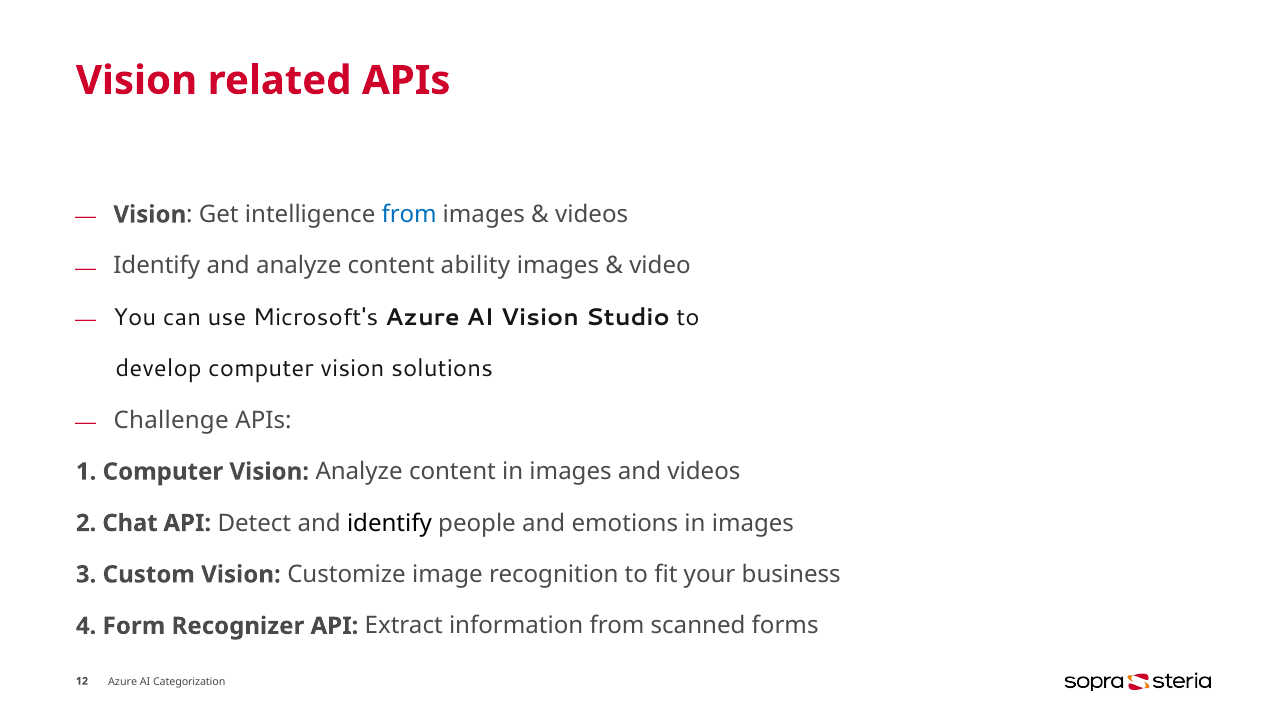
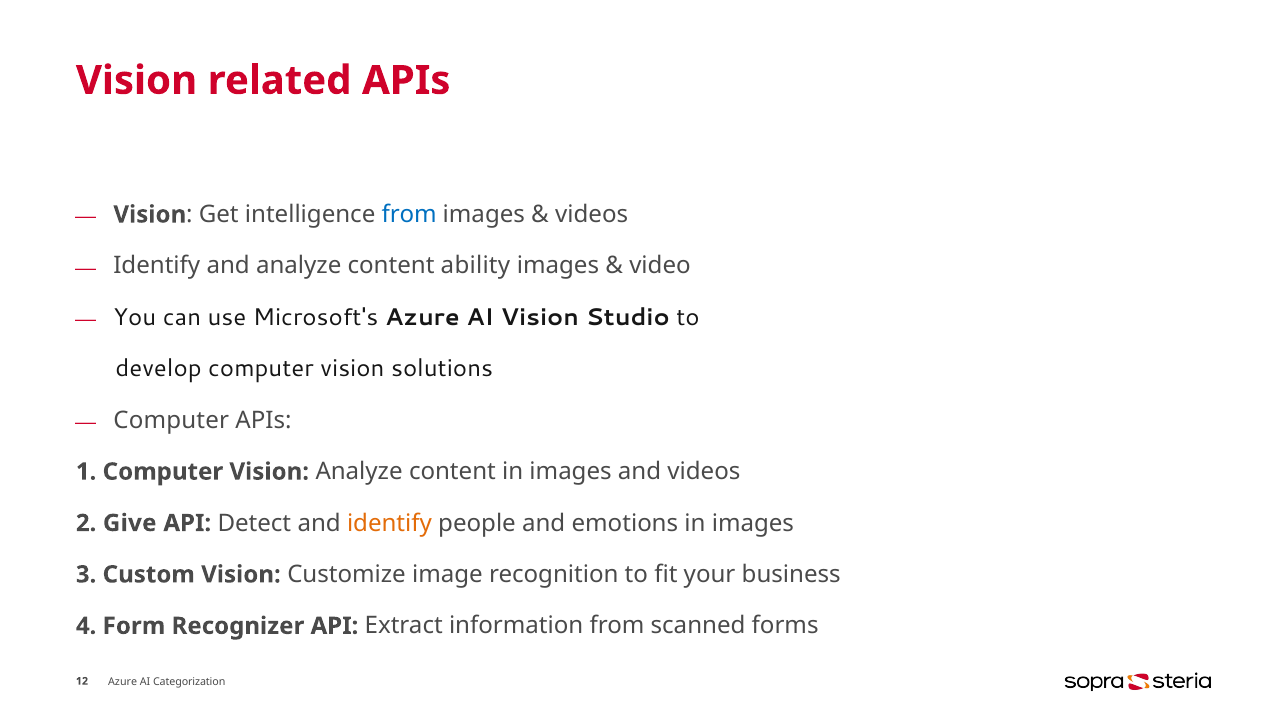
Challenge: Challenge -> Computer (171, 420)
Chat: Chat -> Give (130, 523)
identify colour: black -> orange (389, 523)
